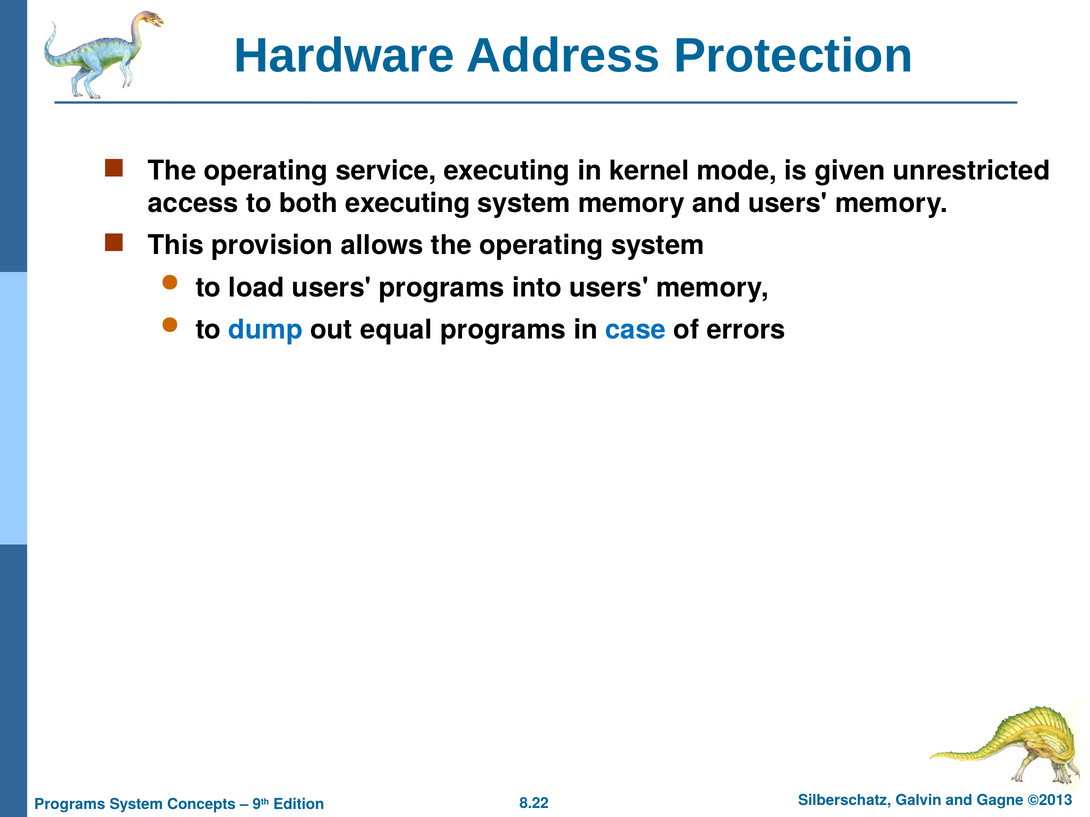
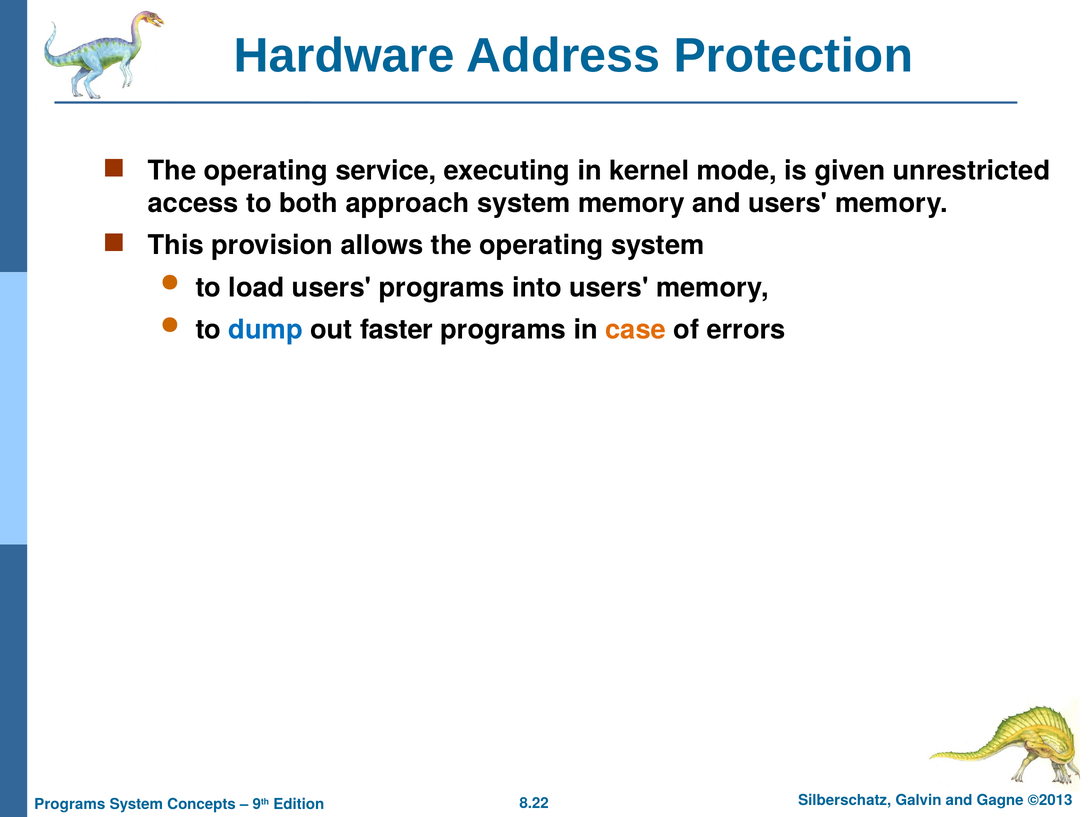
both executing: executing -> approach (408, 203)
equal: equal -> faster (397, 330)
case colour: blue -> orange (636, 330)
